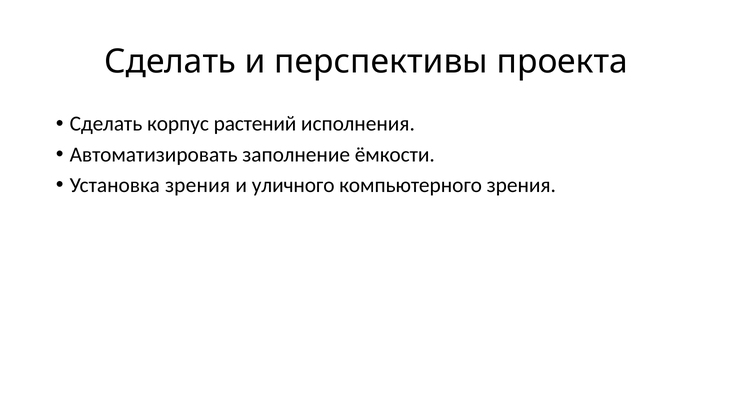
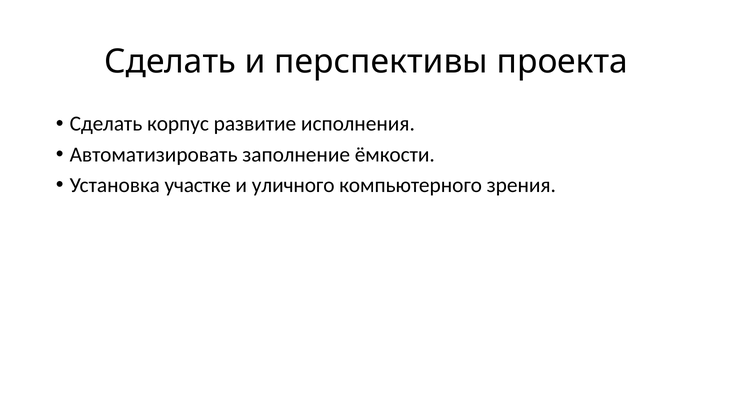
растений: растений -> развитие (255, 124)
Установка зрения: зрения -> участке (198, 185)
